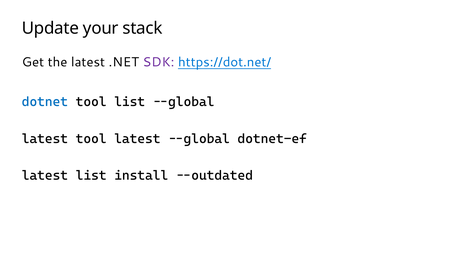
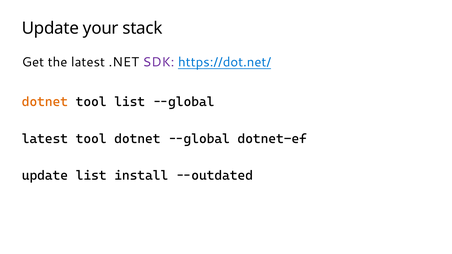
dotnet colour: blue -> orange (45, 102)
tool latest: latest -> dotnet (137, 139)
latest: latest -> update (45, 176)
